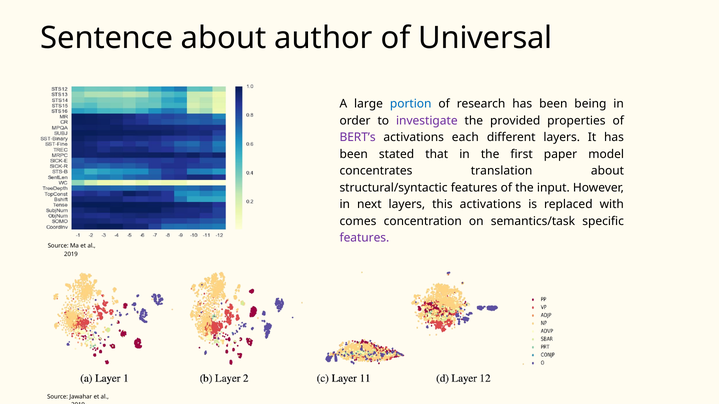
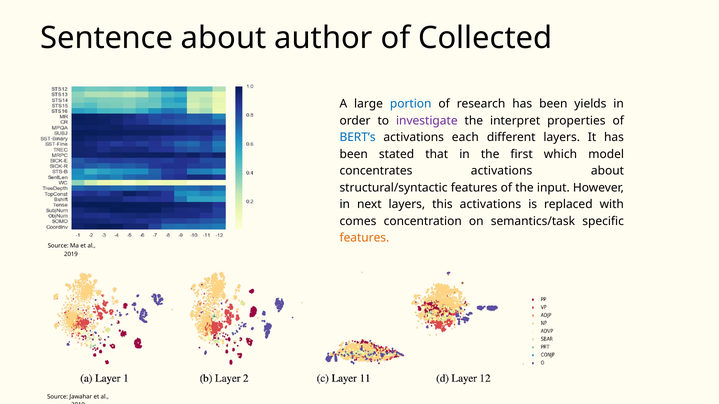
Universal: Universal -> Collected (485, 38)
being: being -> yields (590, 104)
provided: provided -> interpret (515, 121)
BERT’s colour: purple -> blue (358, 137)
paper: paper -> which (560, 154)
concentrates translation: translation -> activations (502, 171)
features colour: purple -> orange (364, 238)
